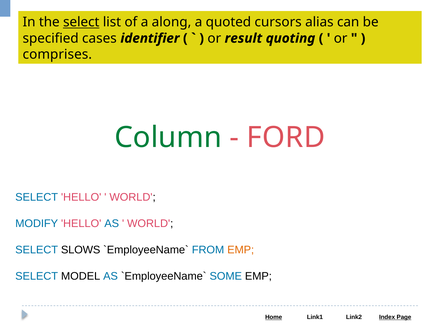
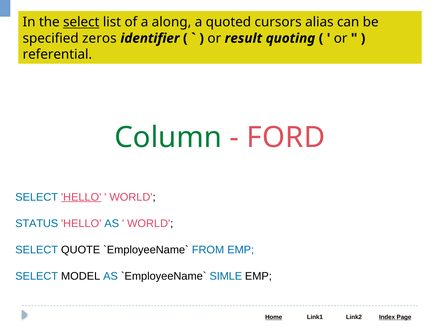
cases: cases -> zeros (99, 38)
comprises: comprises -> referential (57, 54)
HELLO underline: none -> present (81, 197)
MODIFY: MODIFY -> STATUS (37, 223)
SLOWS: SLOWS -> QUOTE (81, 250)
EMP colour: orange -> blue (241, 250)
SOME: SOME -> SIMLE (226, 276)
